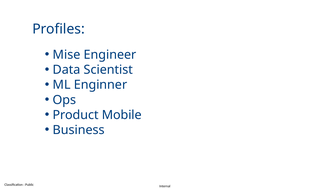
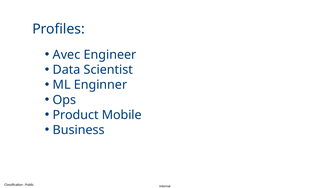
Mise: Mise -> Avec (67, 55)
